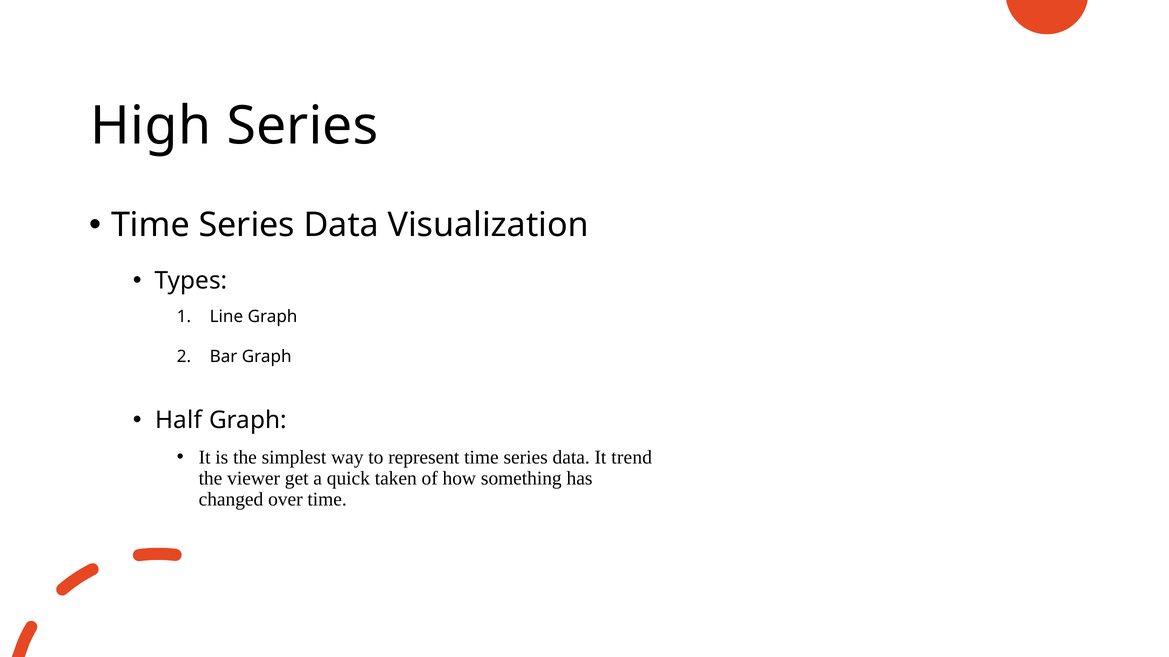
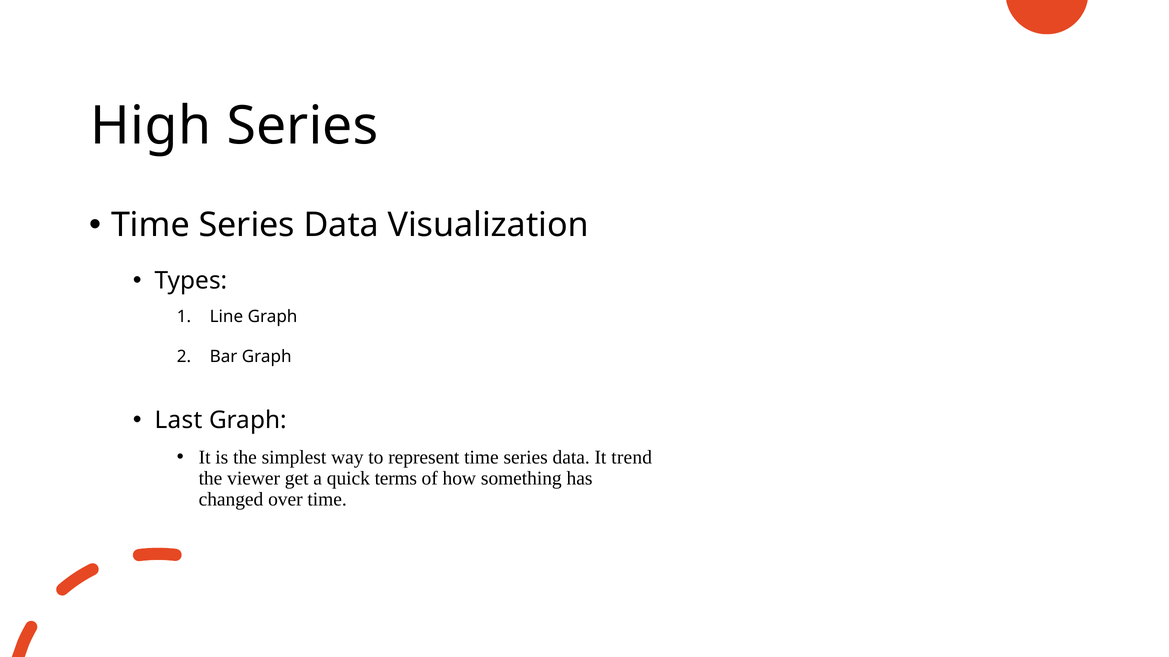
Half: Half -> Last (179, 420)
taken: taken -> terms (396, 479)
